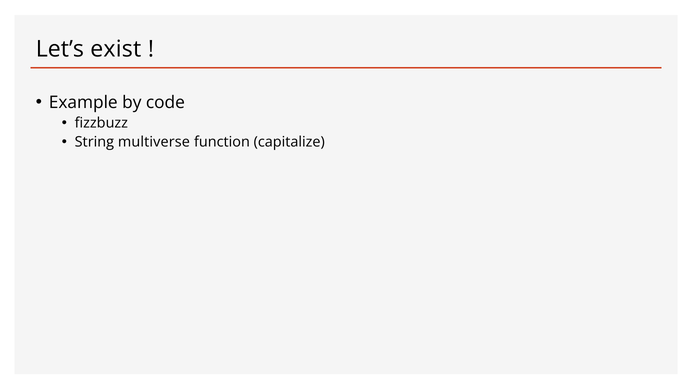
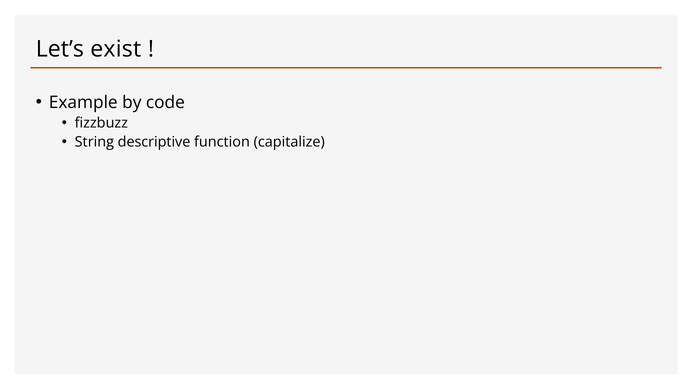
multiverse: multiverse -> descriptive (154, 142)
